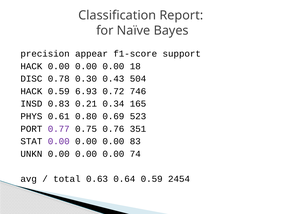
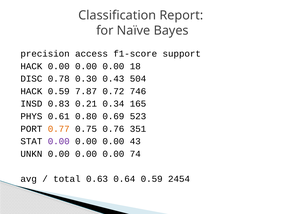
appear: appear -> access (92, 54)
6.93: 6.93 -> 7.87 (86, 91)
0.77 colour: purple -> orange (59, 129)
83: 83 -> 43 (135, 141)
